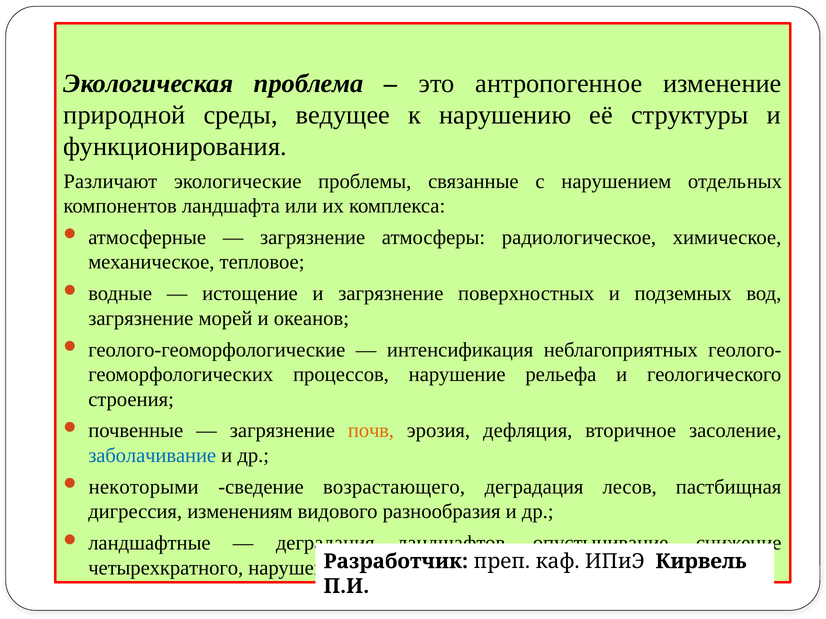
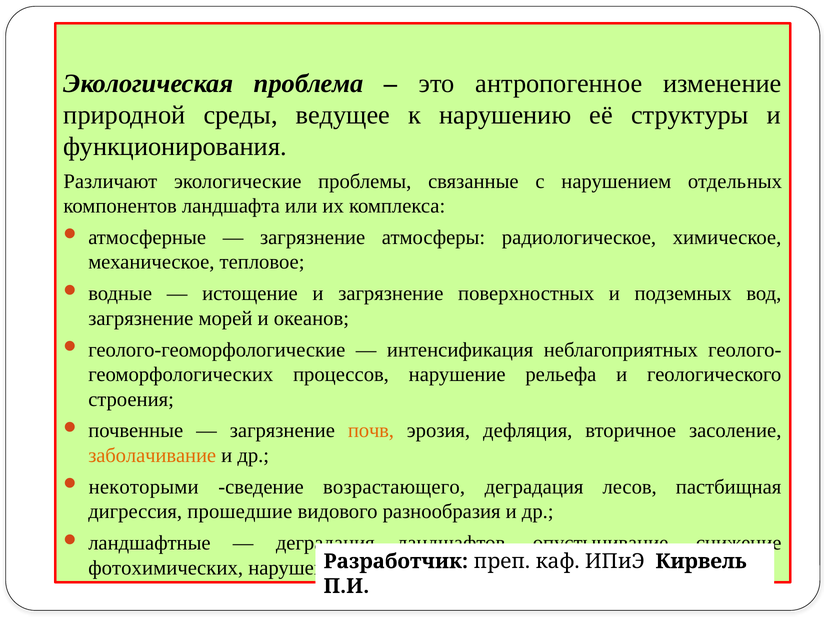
заболачивание colour: blue -> orange (152, 456)
изменениям: изменениям -> прошедшие (240, 512)
четырехкратного: четырехкратного -> фотохимических (166, 568)
